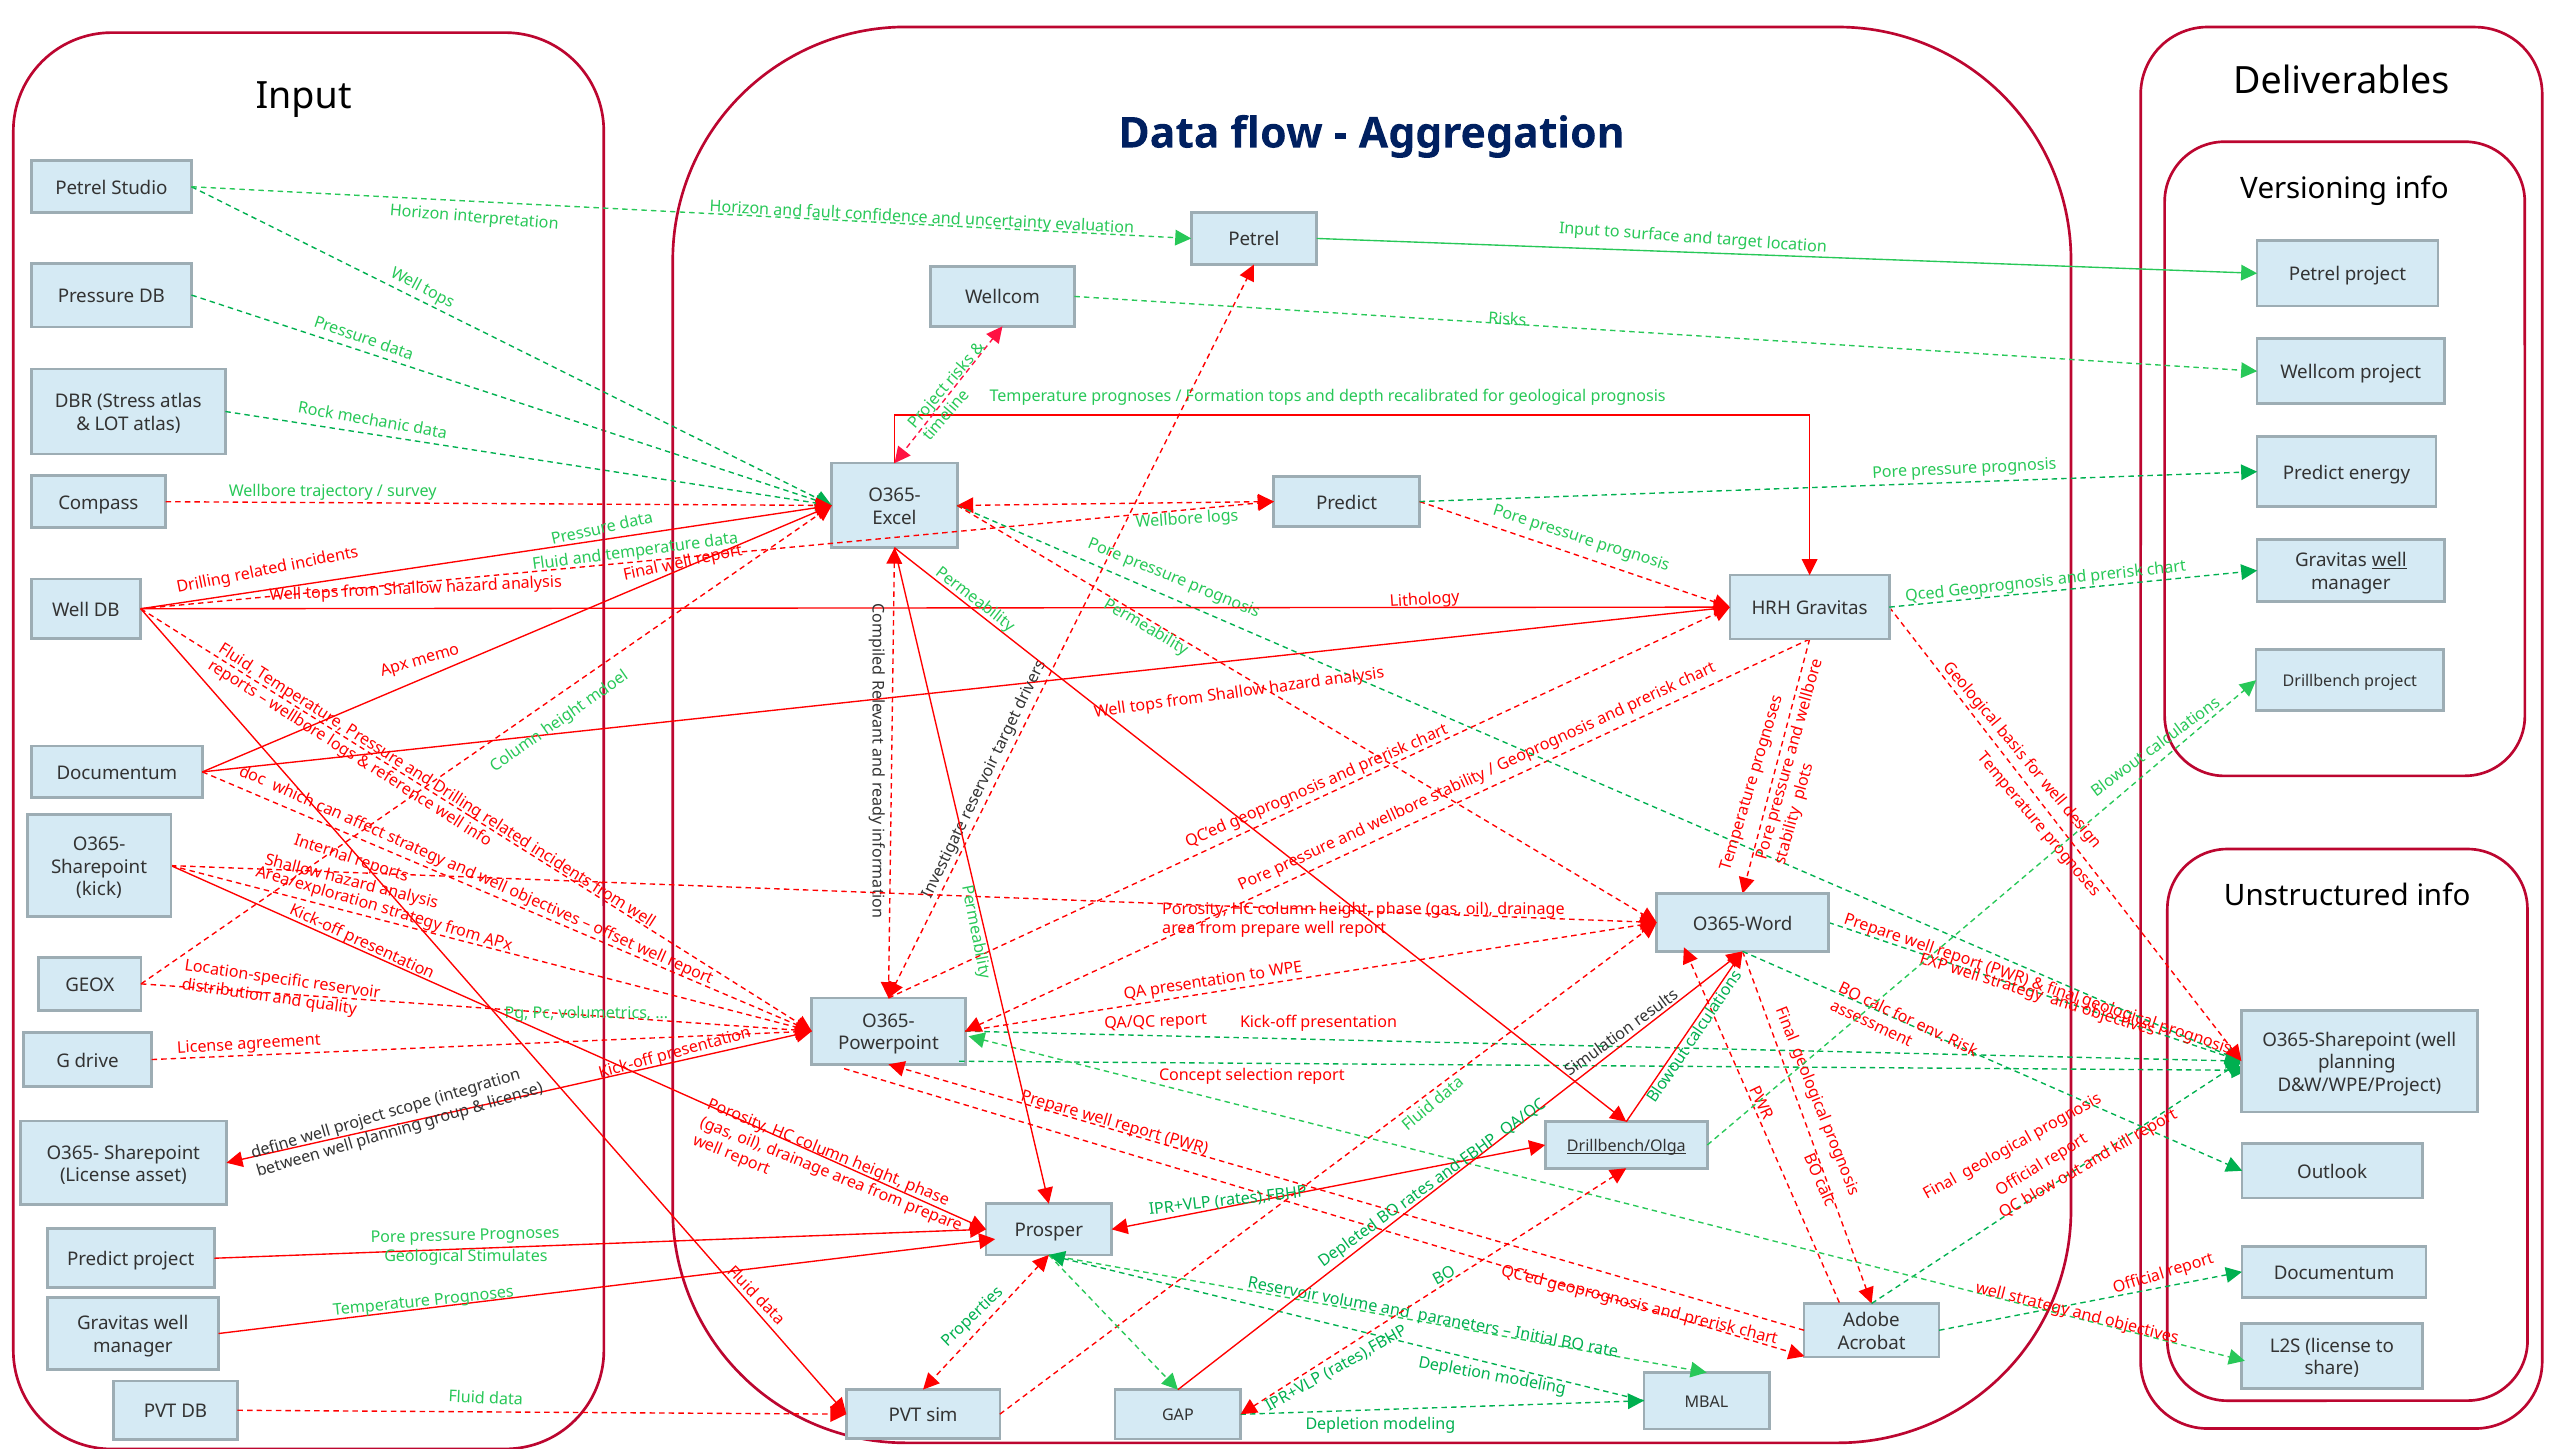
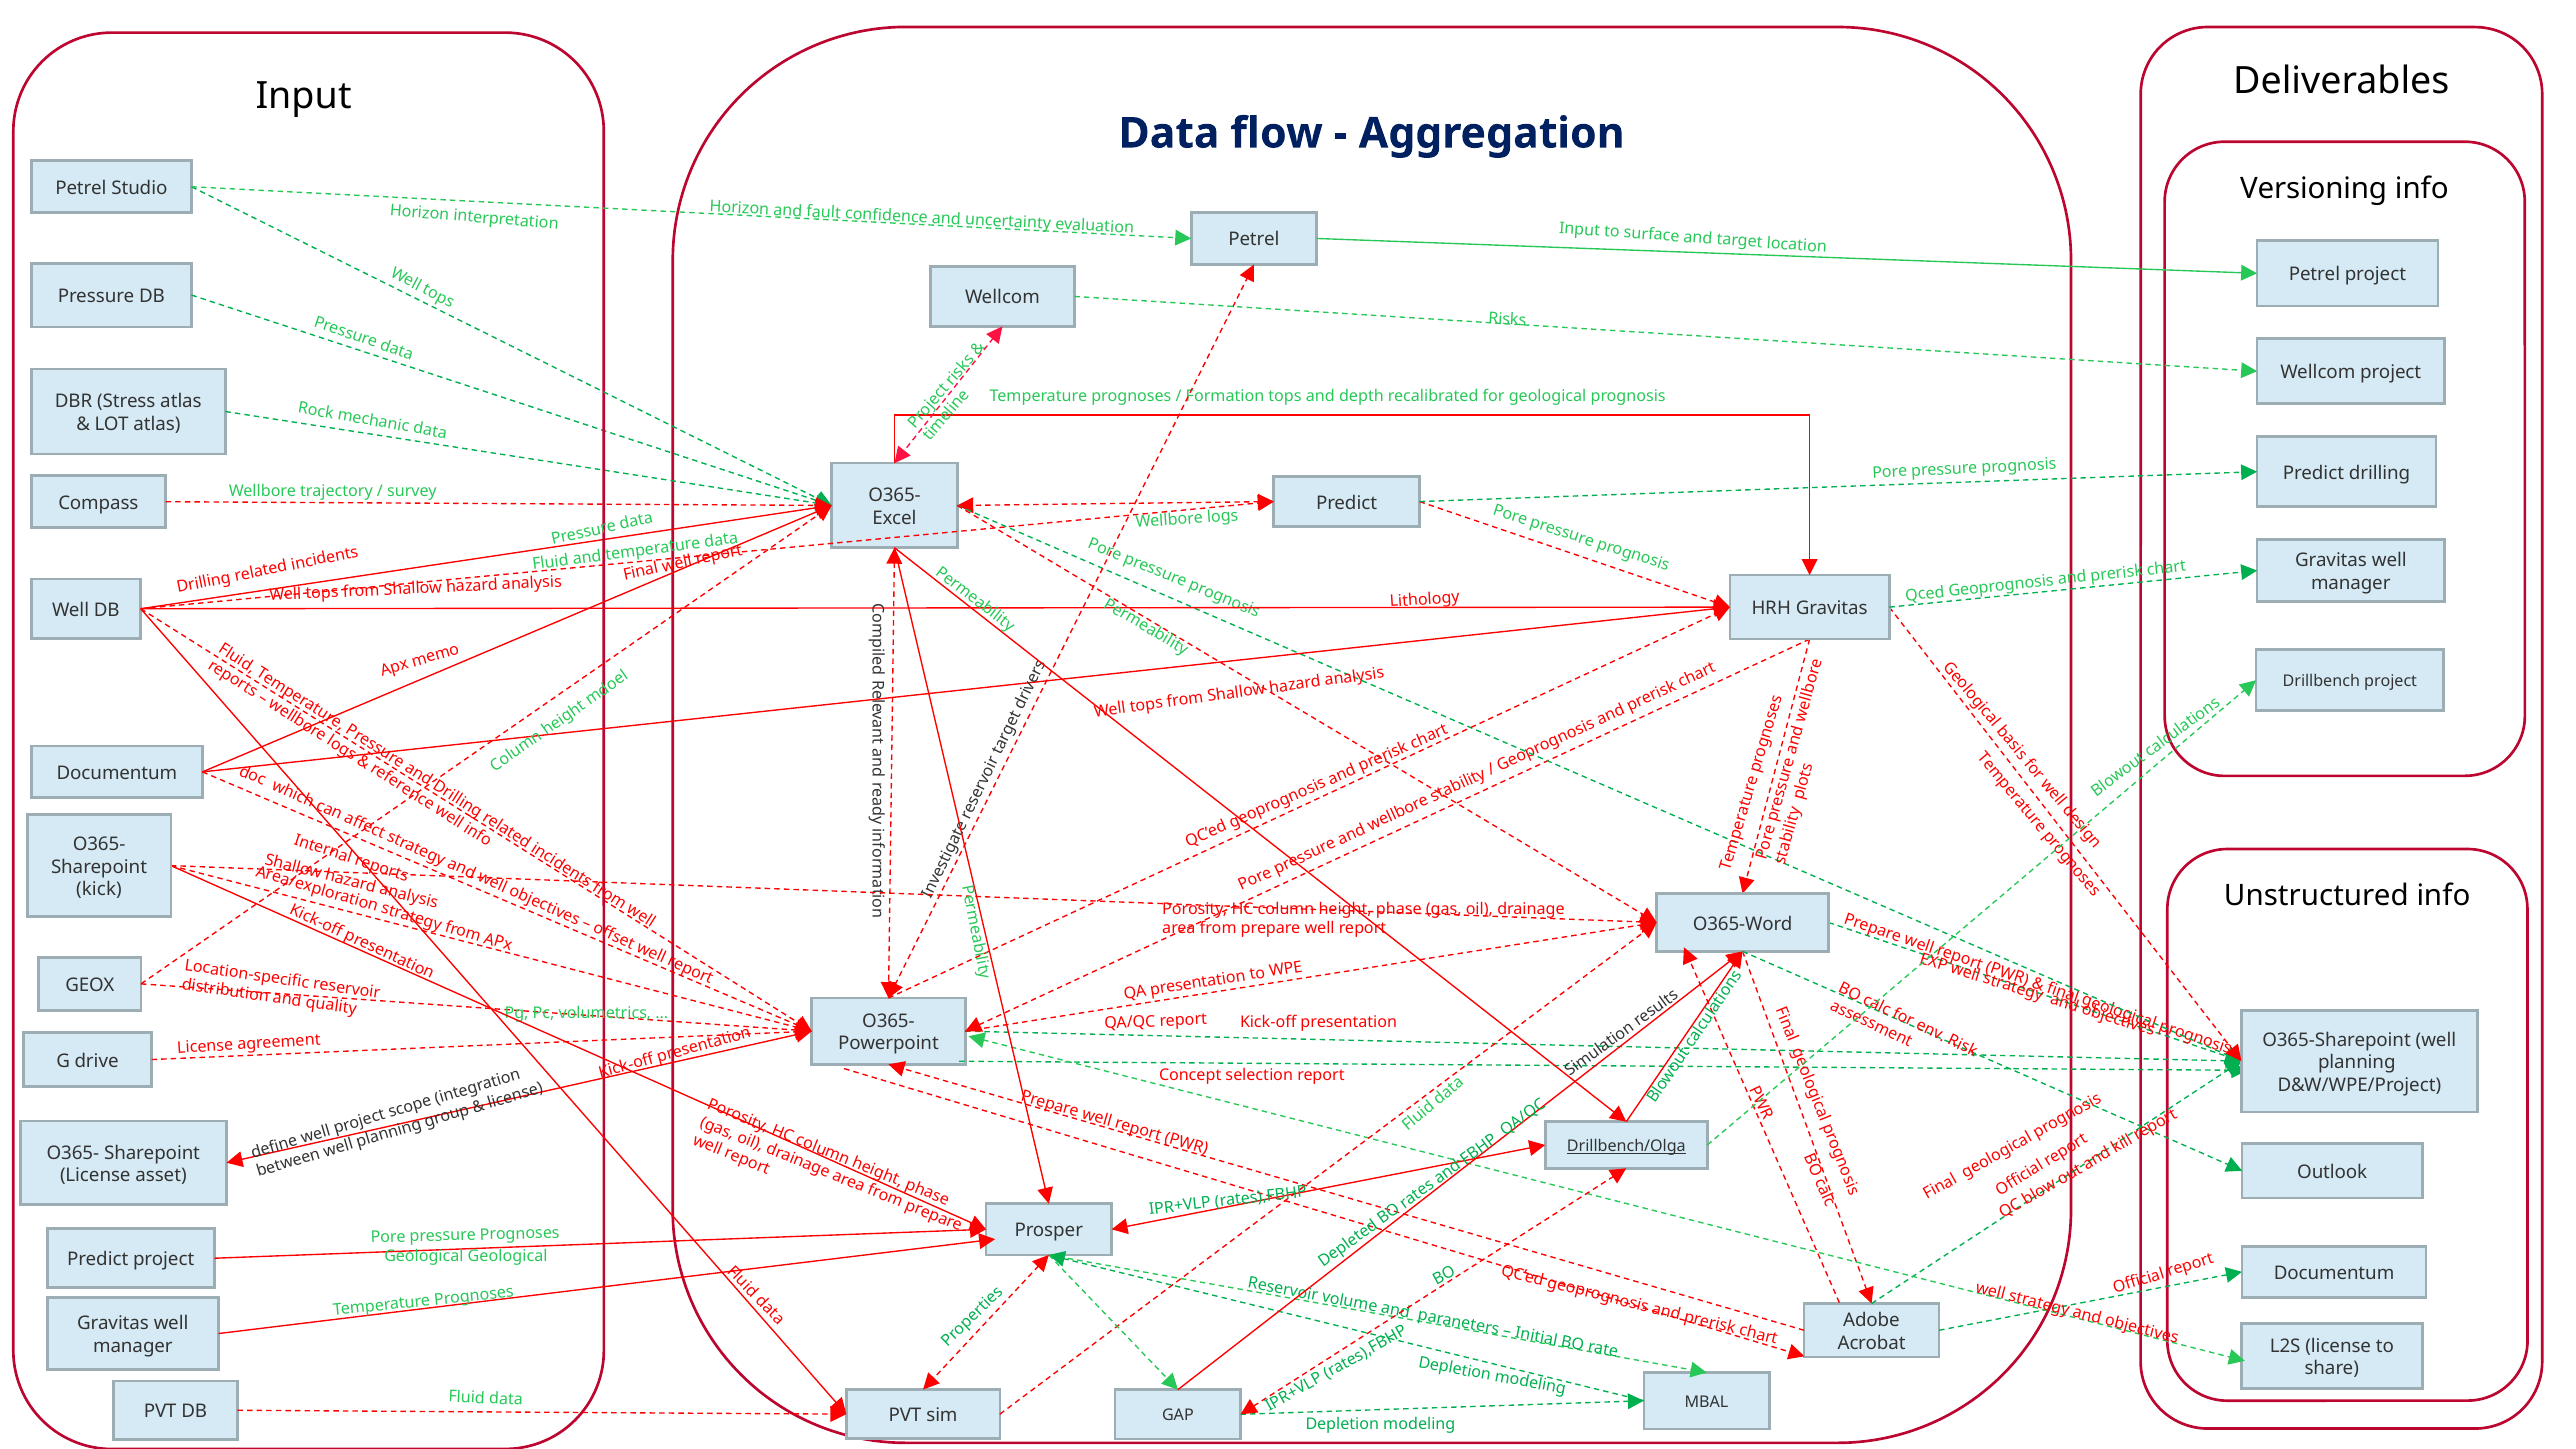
Predict energy: energy -> drilling (2380, 473)
well underline: present -> none (2389, 561)
Geological Stimulates: Stimulates -> Geological (508, 1256)
